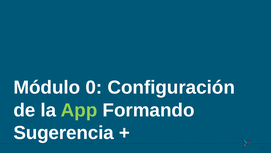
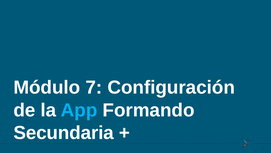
0: 0 -> 7 (94, 87)
App colour: light green -> light blue (79, 110)
Sugerencia: Sugerencia -> Secundaria (64, 132)
